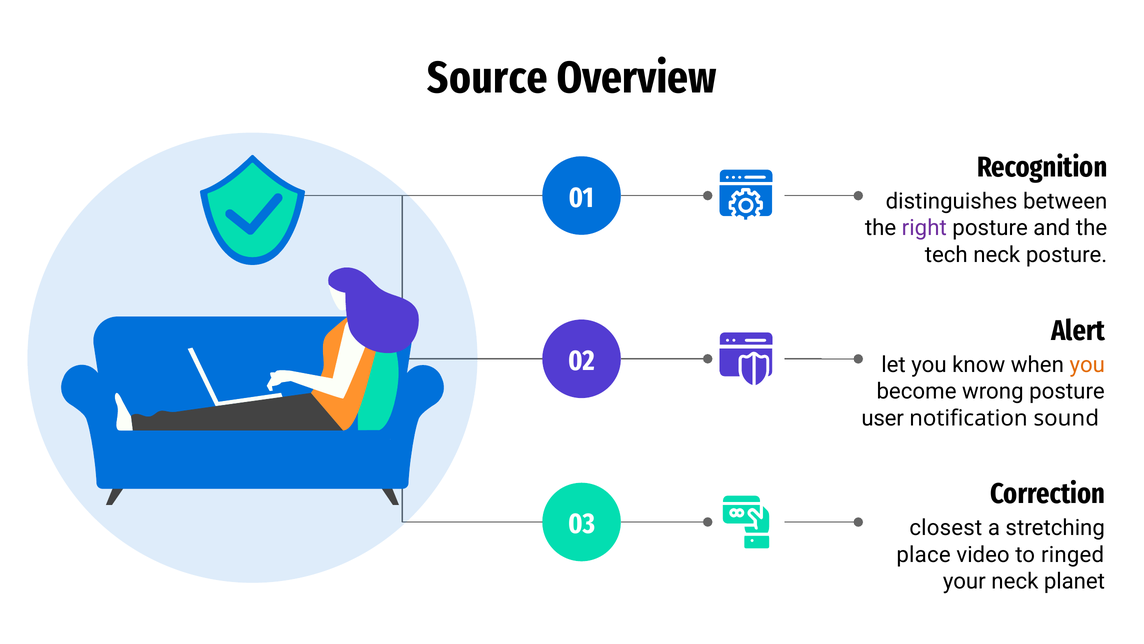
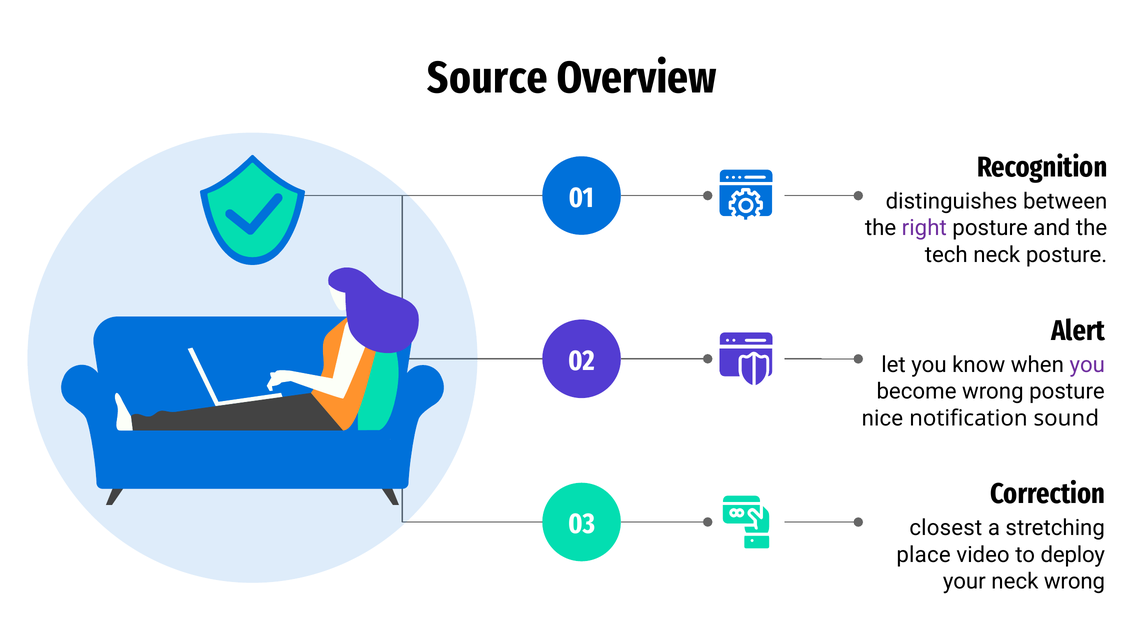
you colour: orange -> purple (1087, 364)
user: user -> nice (882, 418)
ringed: ringed -> deploy (1073, 554)
neck planet: planet -> wrong (1074, 581)
